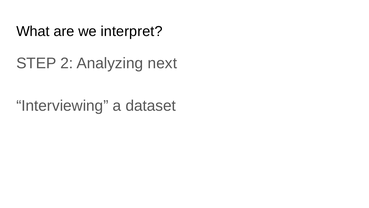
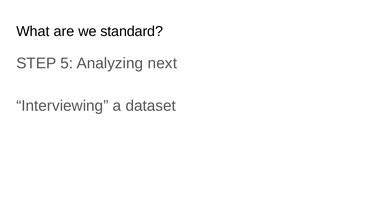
interpret: interpret -> standard (132, 31)
2: 2 -> 5 (67, 63)
